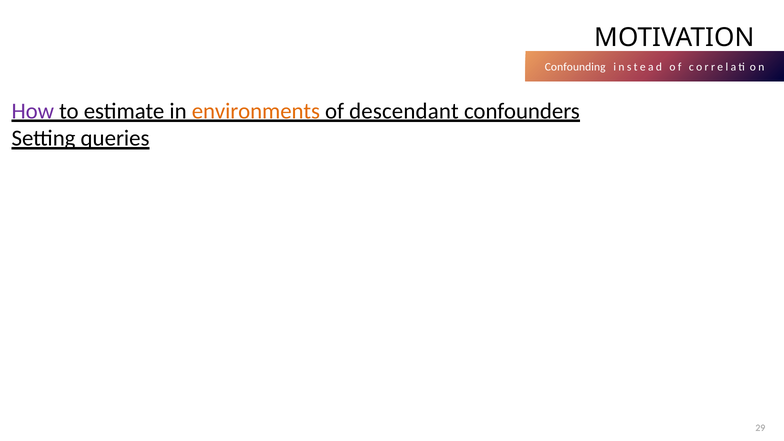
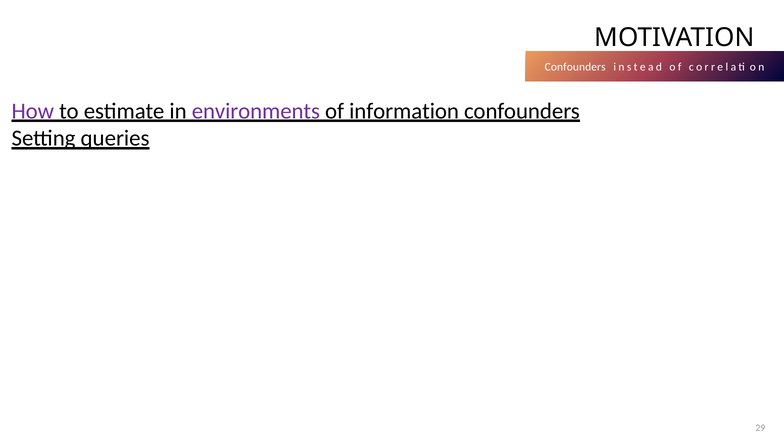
Confounding: Confounding -> Confounders (575, 67)
environments colour: orange -> purple (256, 111)
descendant: descendant -> information (404, 111)
